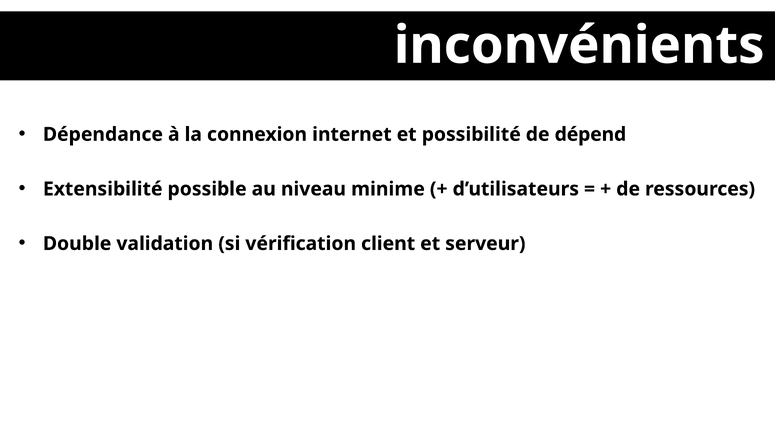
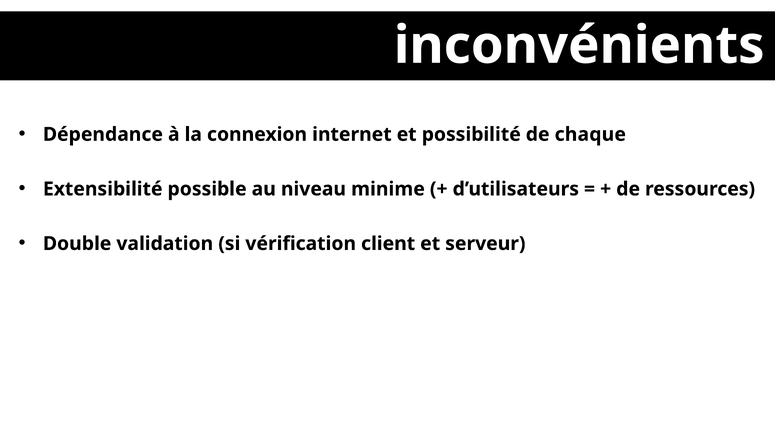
dépend: dépend -> chaque (590, 134)
